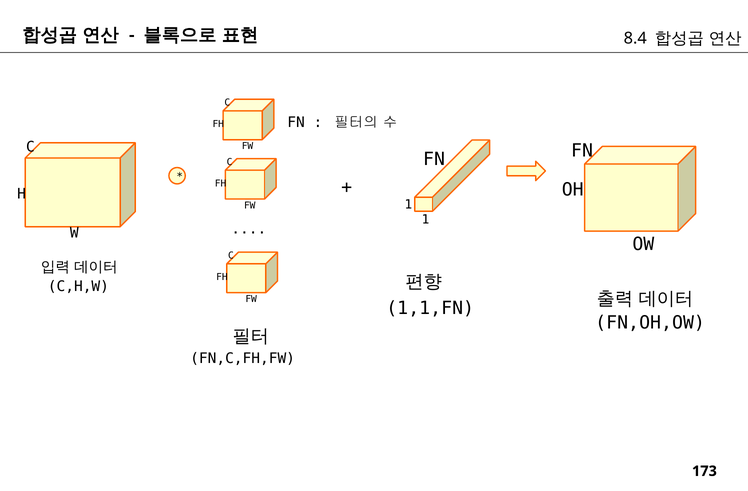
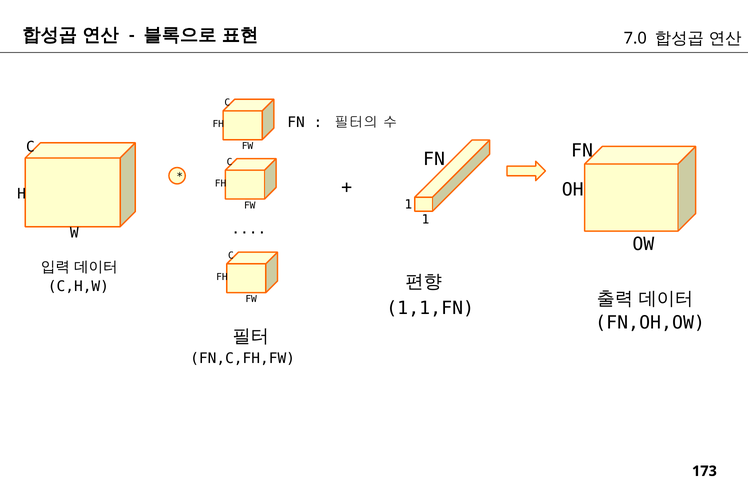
8.4: 8.4 -> 7.0 (635, 38)
